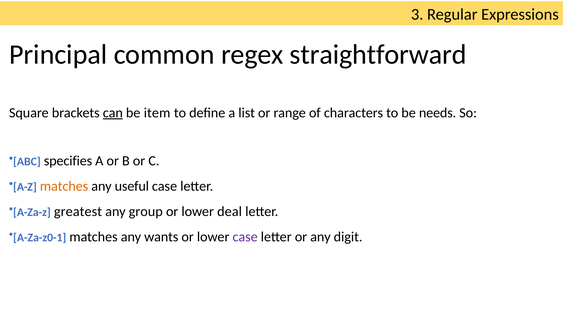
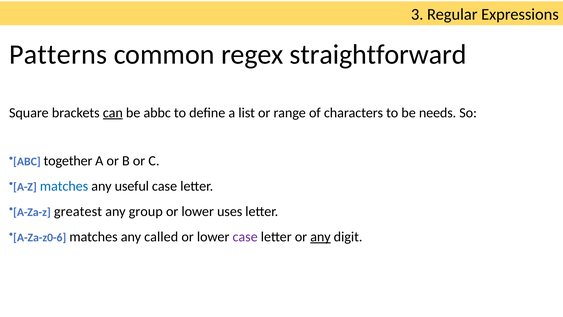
Principal: Principal -> Patterns (58, 55)
item: item -> abbc (157, 113)
specifies: specifies -> together (68, 161)
matches colour: orange -> blue (64, 186)
deal: deal -> uses (230, 211)
A-Za-z0-1: A-Za-z0-1 -> A-Za-z0-6 (40, 237)
wants: wants -> called (161, 237)
any underline: none -> present (320, 237)
